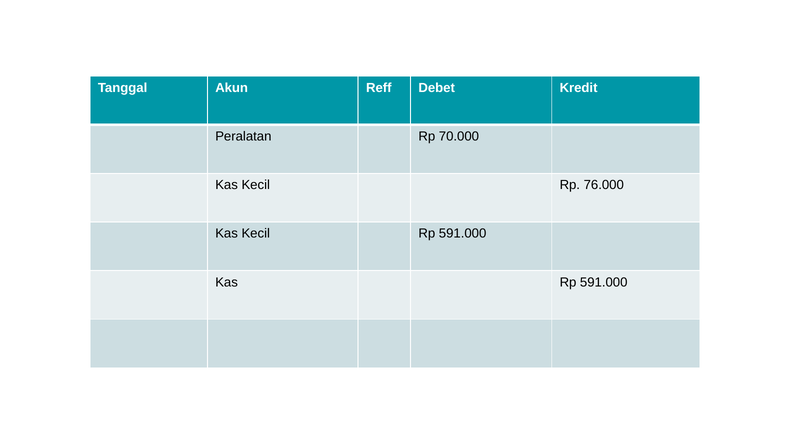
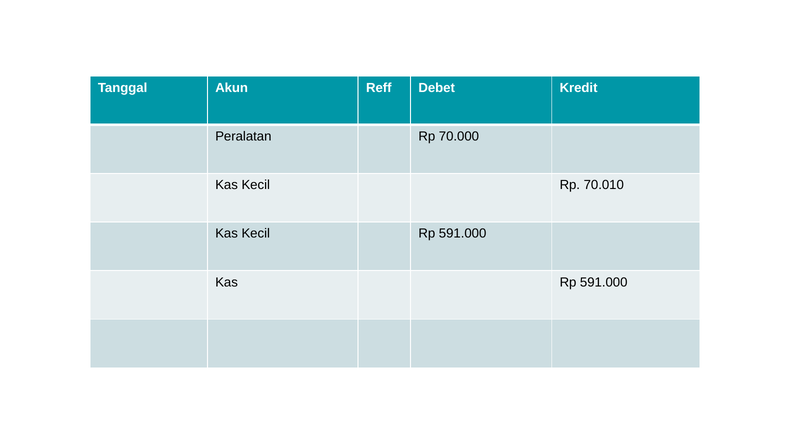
76.000: 76.000 -> 70.010 (604, 185)
